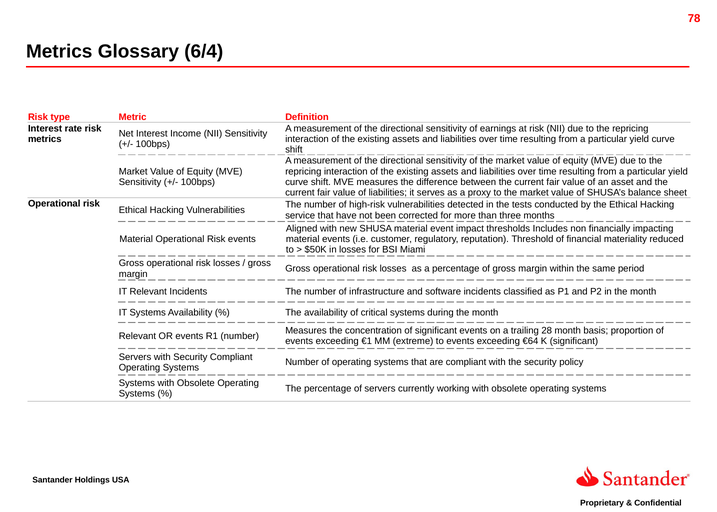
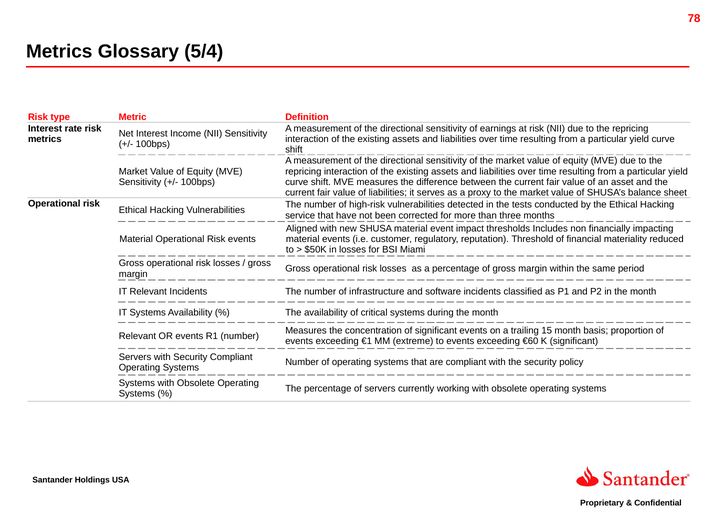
6/4: 6/4 -> 5/4 (204, 51)
28: 28 -> 15 (547, 331)
€64: €64 -> €60 (530, 341)
